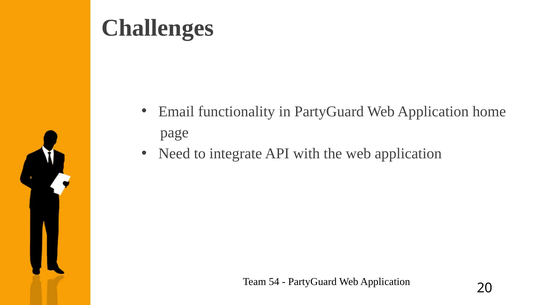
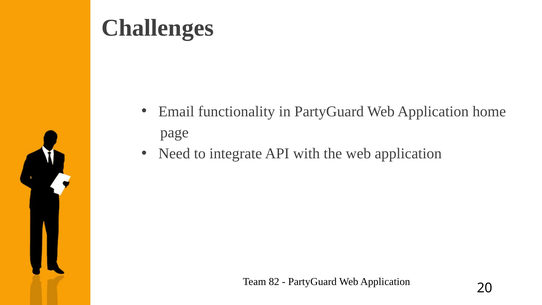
54: 54 -> 82 (274, 282)
